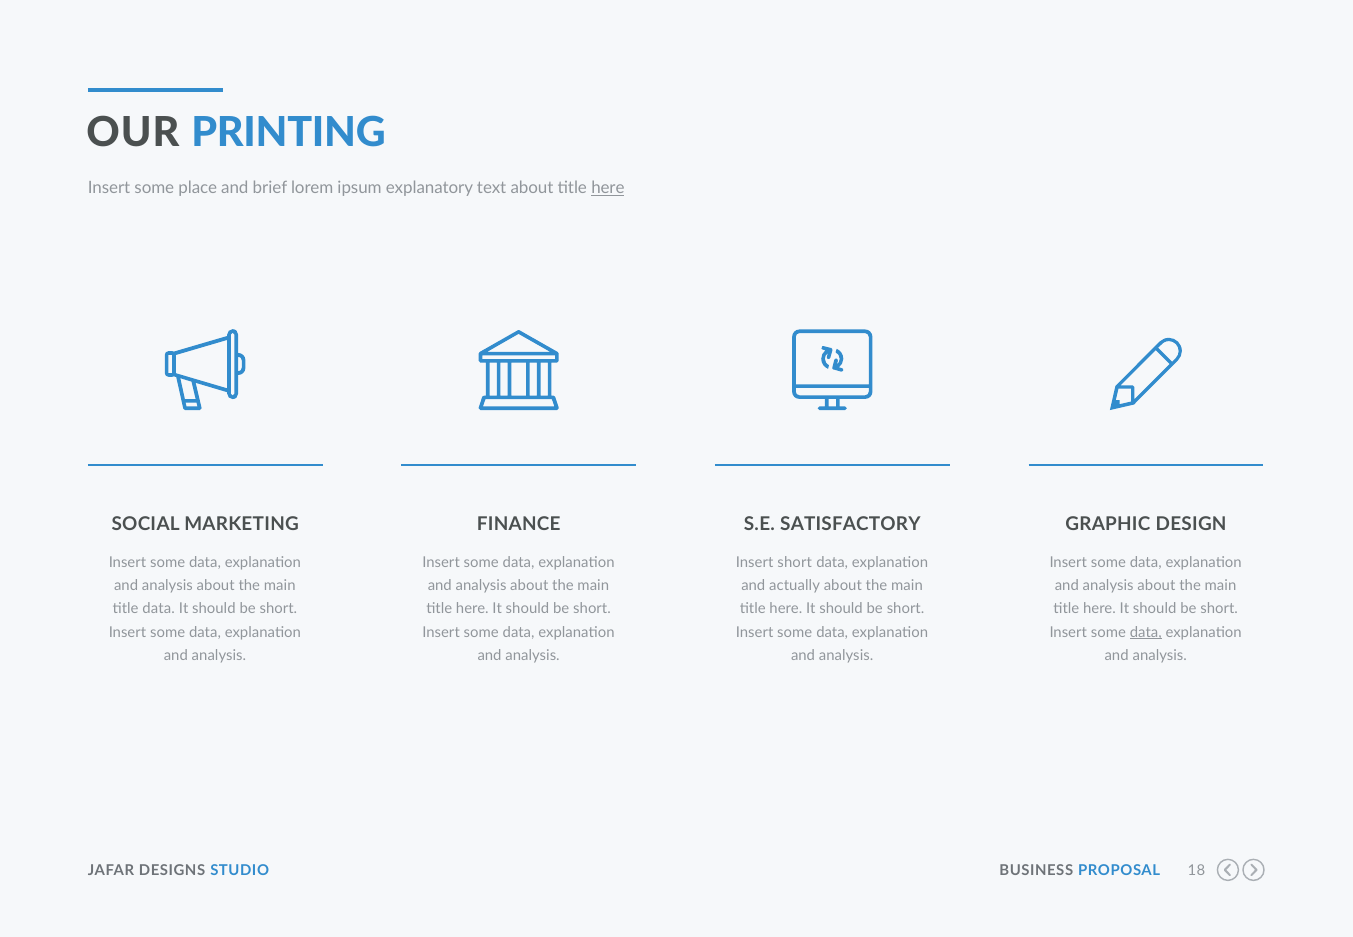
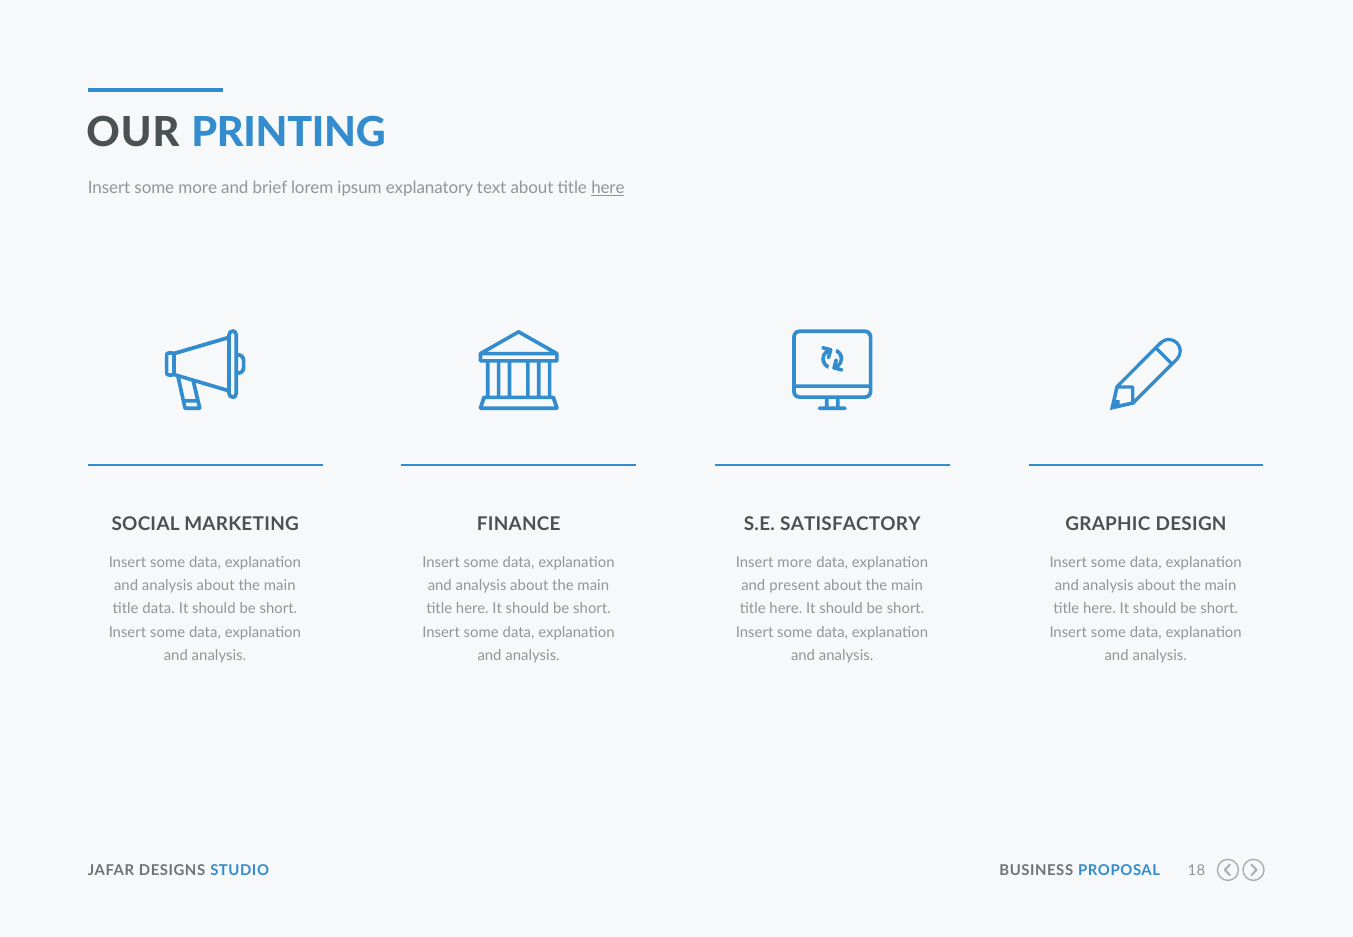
some place: place -> more (198, 188)
Insert short: short -> more (795, 562)
actually: actually -> present (795, 585)
data underline: present -> none (1146, 632)
